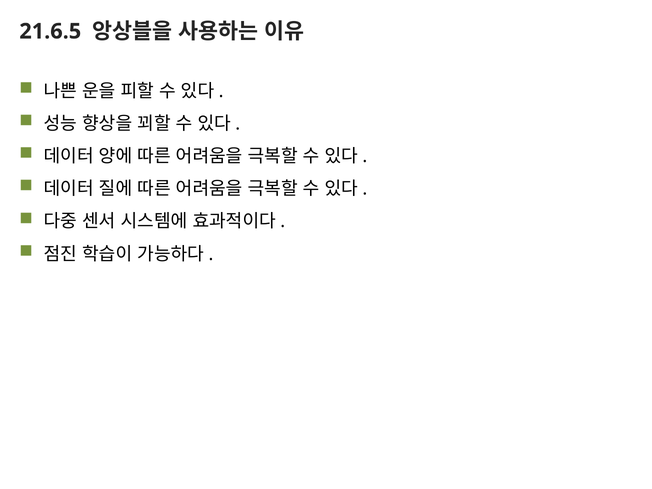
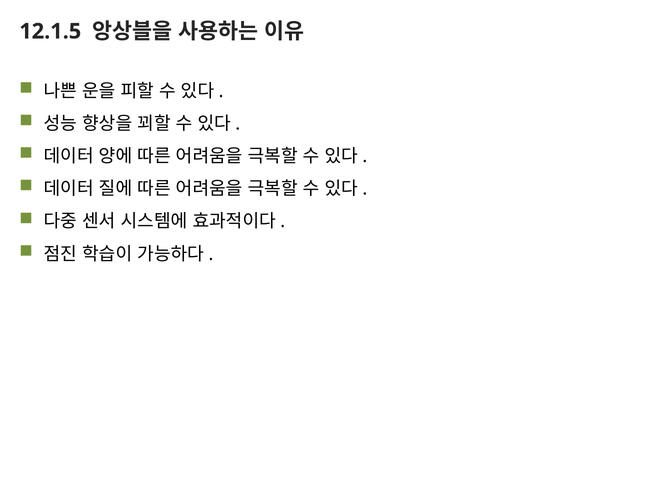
21.6.5: 21.6.5 -> 12.1.5 (50, 31)
